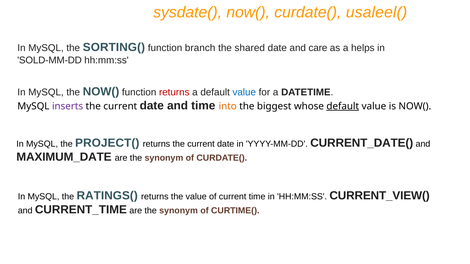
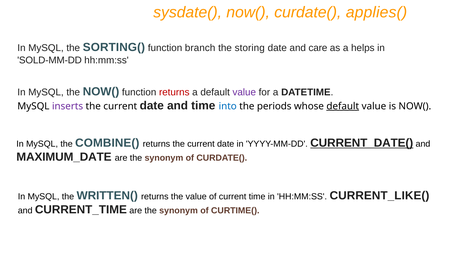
usaleel(: usaleel( -> applies( (377, 12)
shared: shared -> storing (250, 48)
value colour: blue -> purple (244, 92)
into colour: orange -> blue (228, 106)
biggest: biggest -> periods (274, 106)
PROJECT(: PROJECT( -> COMBINE( (107, 143)
CURRENT_DATE( underline: none -> present (362, 143)
RATINGS(: RATINGS( -> WRITTEN( (107, 196)
CURRENT_VIEW(: CURRENT_VIEW( -> CURRENT_LIKE( (379, 196)
